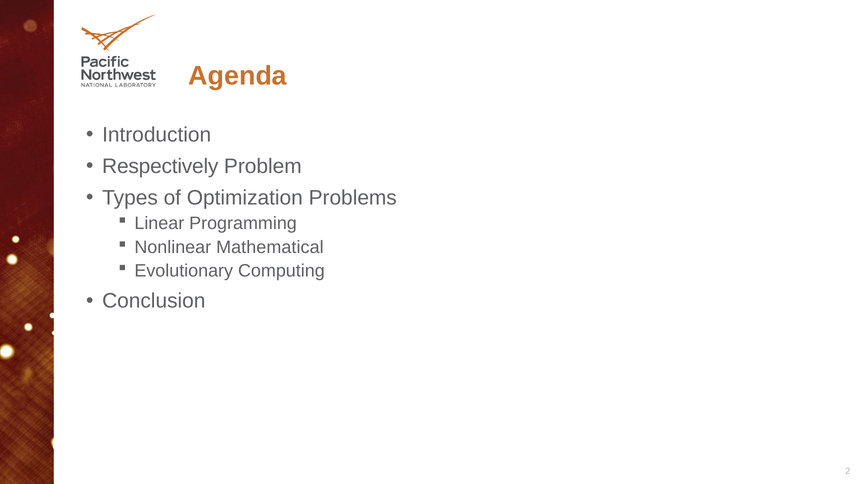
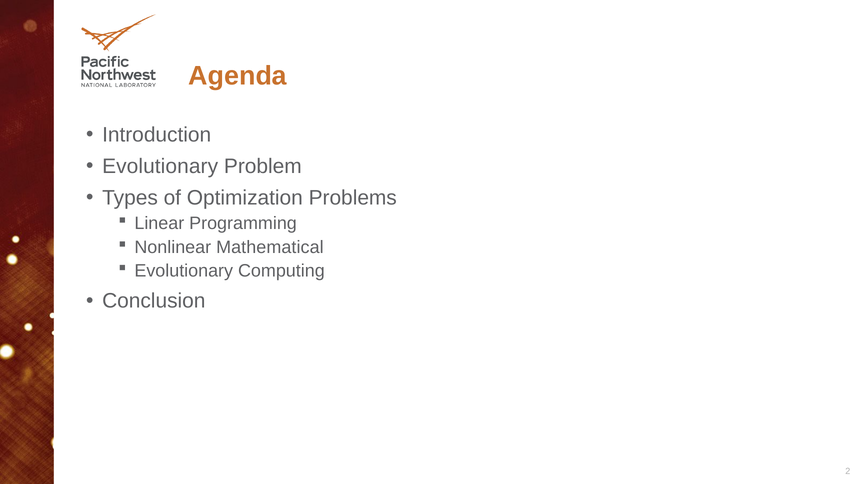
Respectively: Respectively -> Evolutionary (160, 166)
